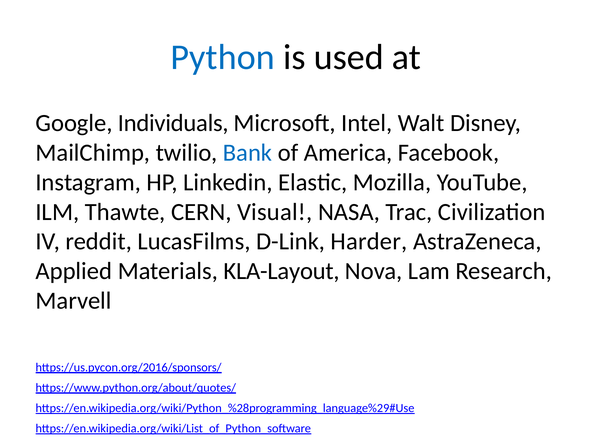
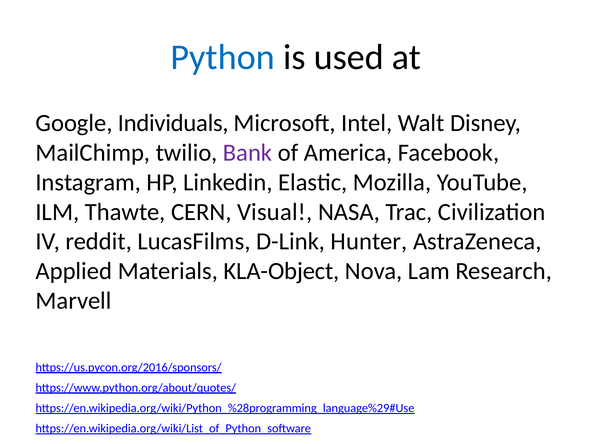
Bank colour: blue -> purple (248, 153)
Harder: Harder -> Hunter (369, 241)
KLA-Layout: KLA-Layout -> KLA-Object (282, 271)
